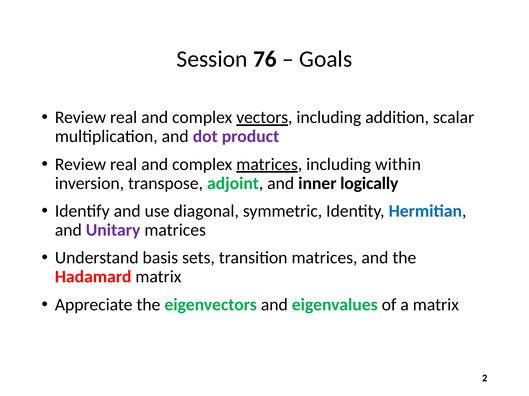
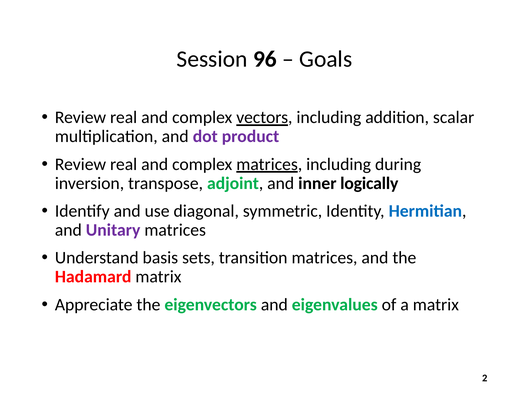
76: 76 -> 96 (265, 59)
within: within -> during (398, 165)
